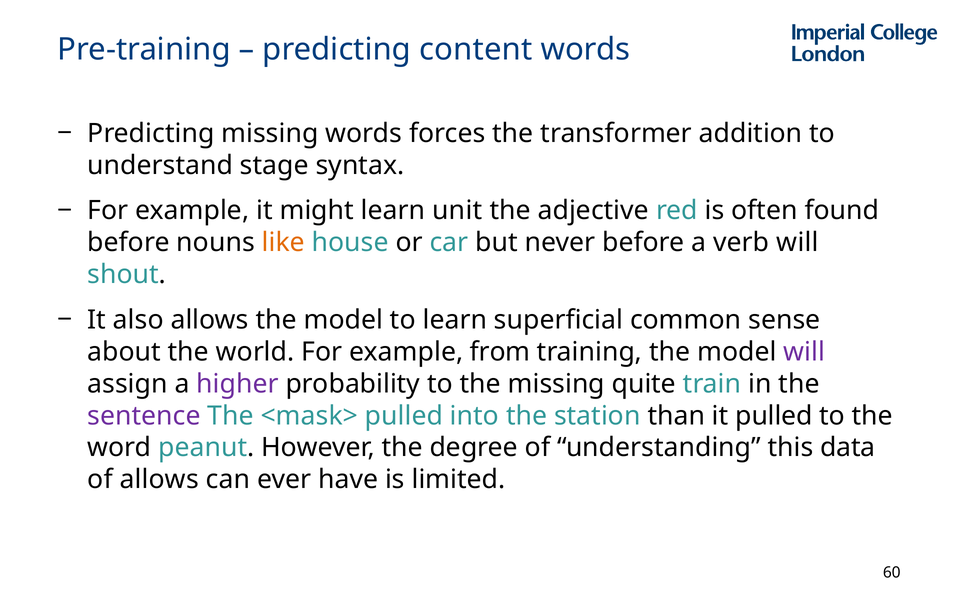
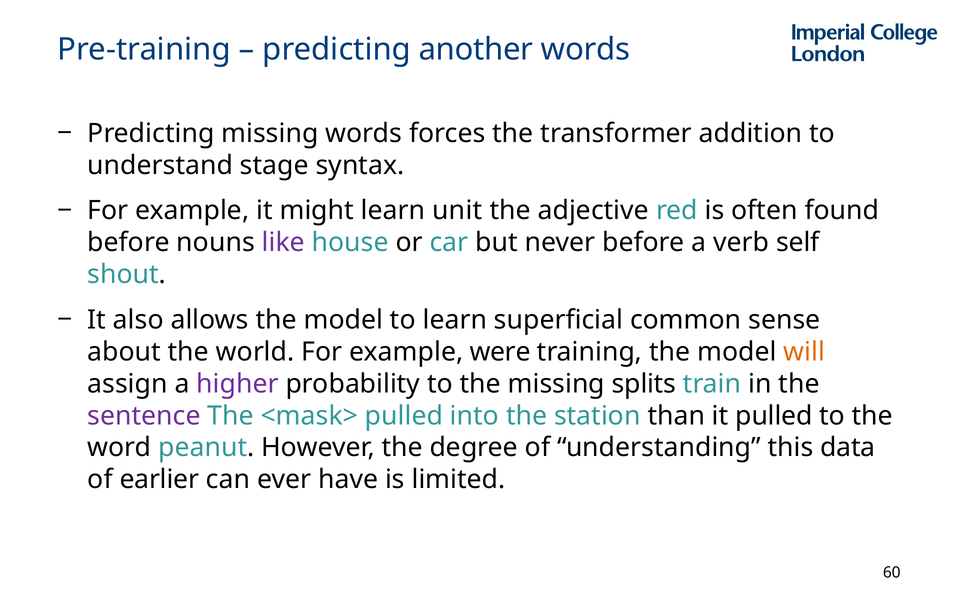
content: content -> another (476, 50)
like colour: orange -> purple (283, 243)
verb will: will -> self (798, 243)
from: from -> were (500, 352)
will colour: purple -> orange (804, 352)
quite: quite -> splits (644, 384)
of allows: allows -> earlier (159, 479)
